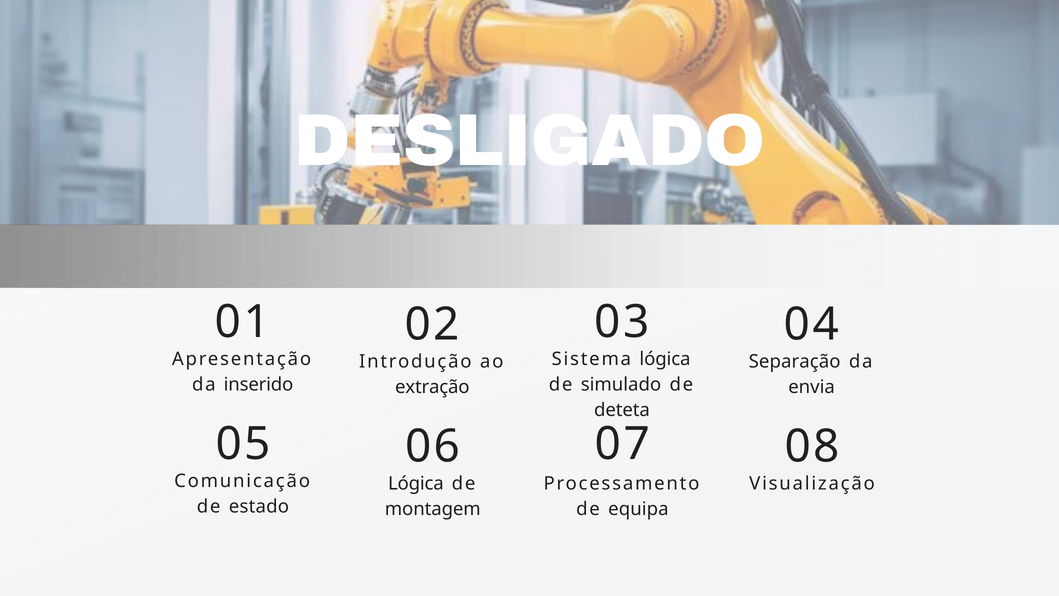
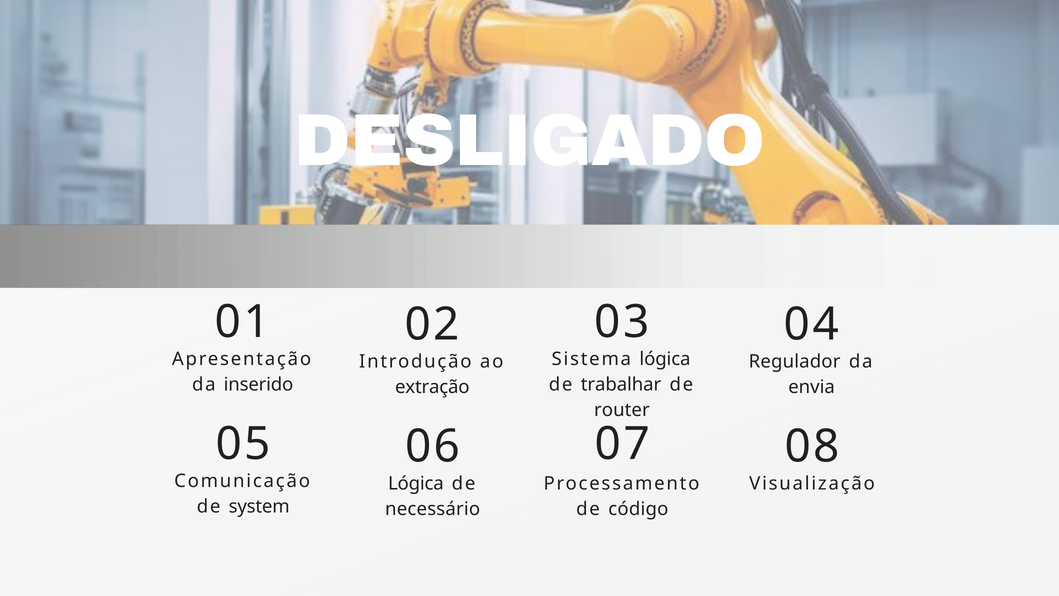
Separação: Separação -> Regulador (795, 361)
simulado: simulado -> trabalhar (621, 384)
deteta: deteta -> router (622, 410)
estado: estado -> system (259, 506)
montagem: montagem -> necessário (433, 509)
equipa: equipa -> código (638, 509)
